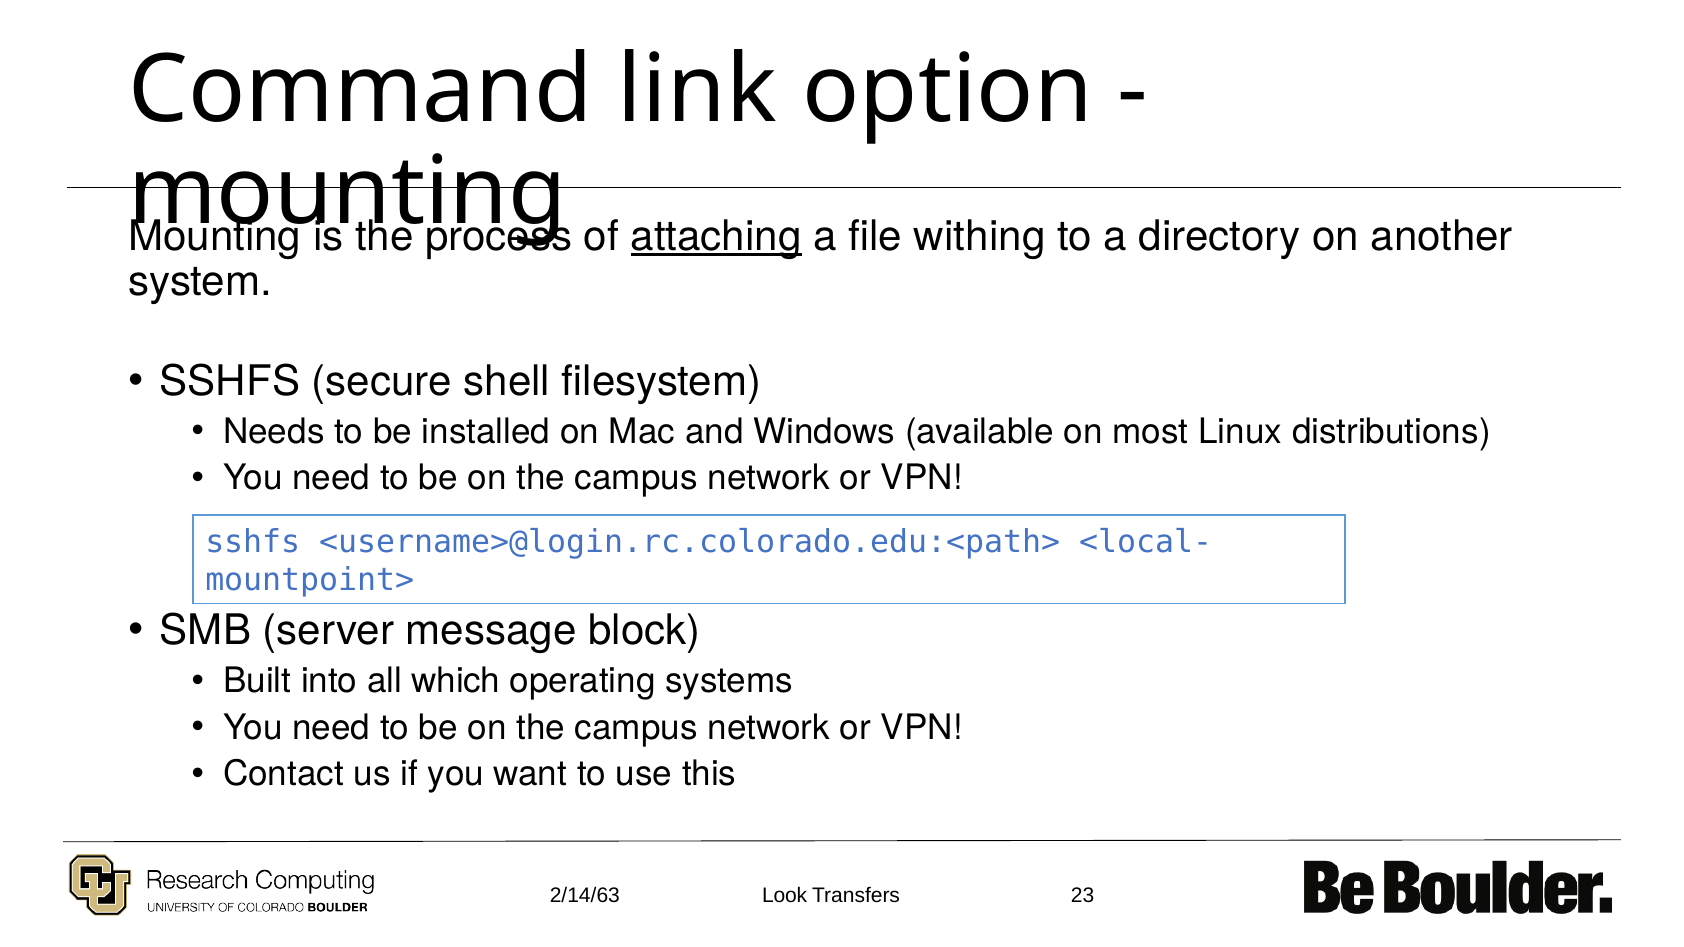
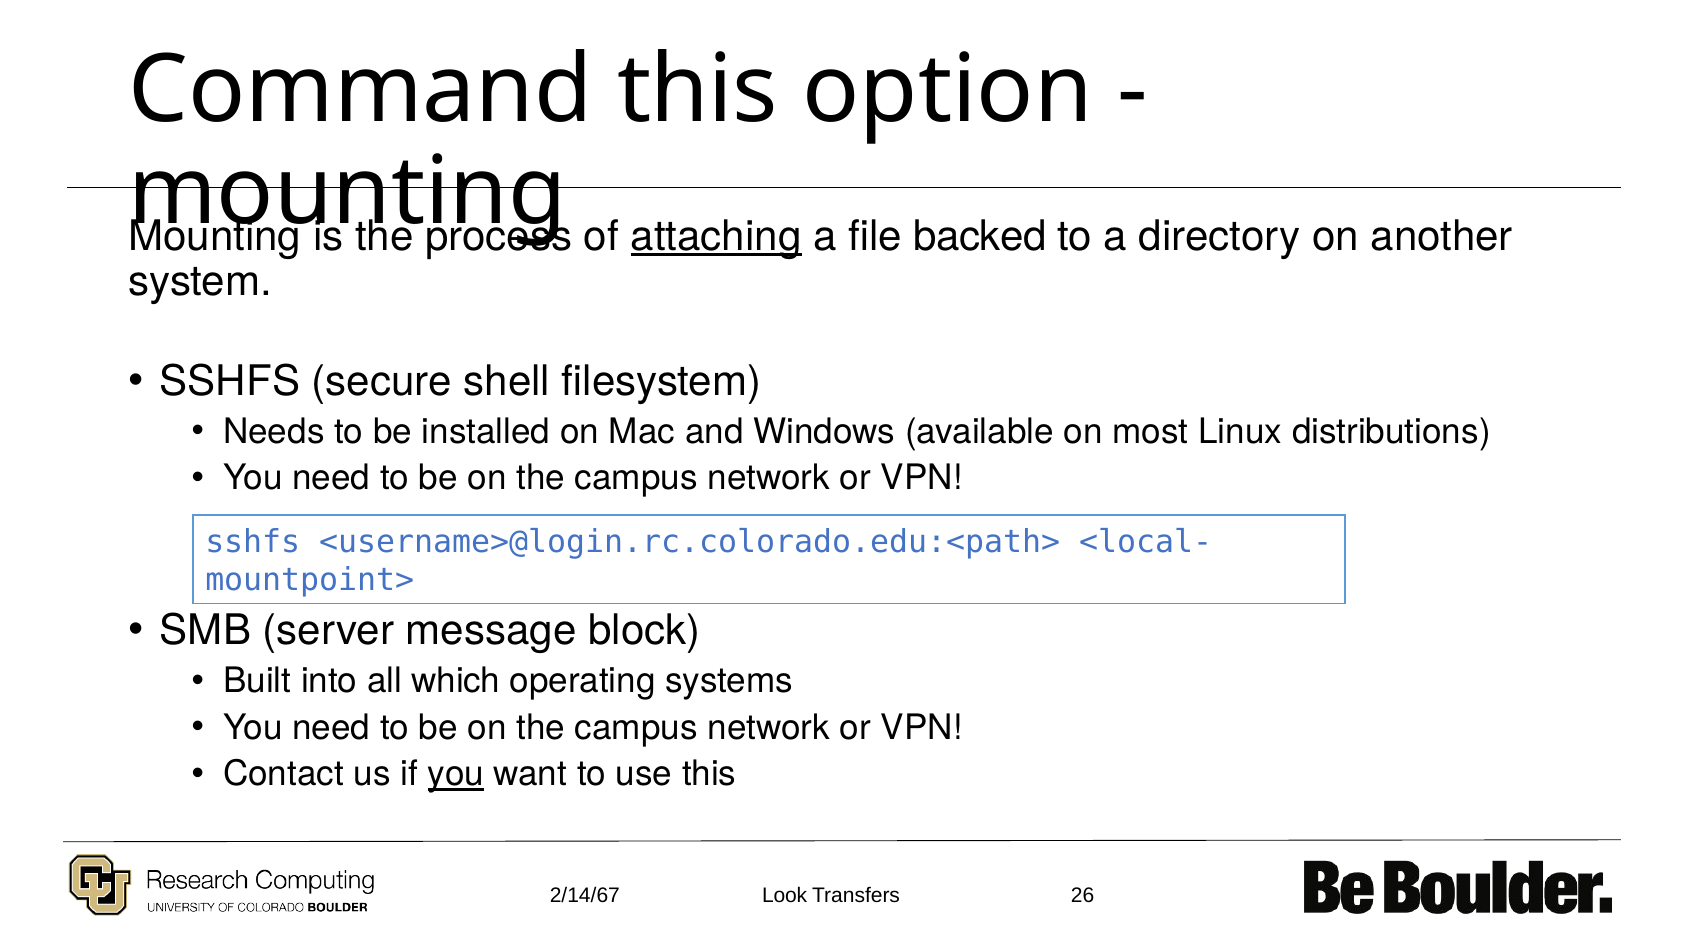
Command link: link -> this (698, 90)
withing: withing -> backed (980, 236)
you underline: none -> present (456, 775)
2/14/63: 2/14/63 -> 2/14/67 (585, 896)
23: 23 -> 26 (1083, 896)
